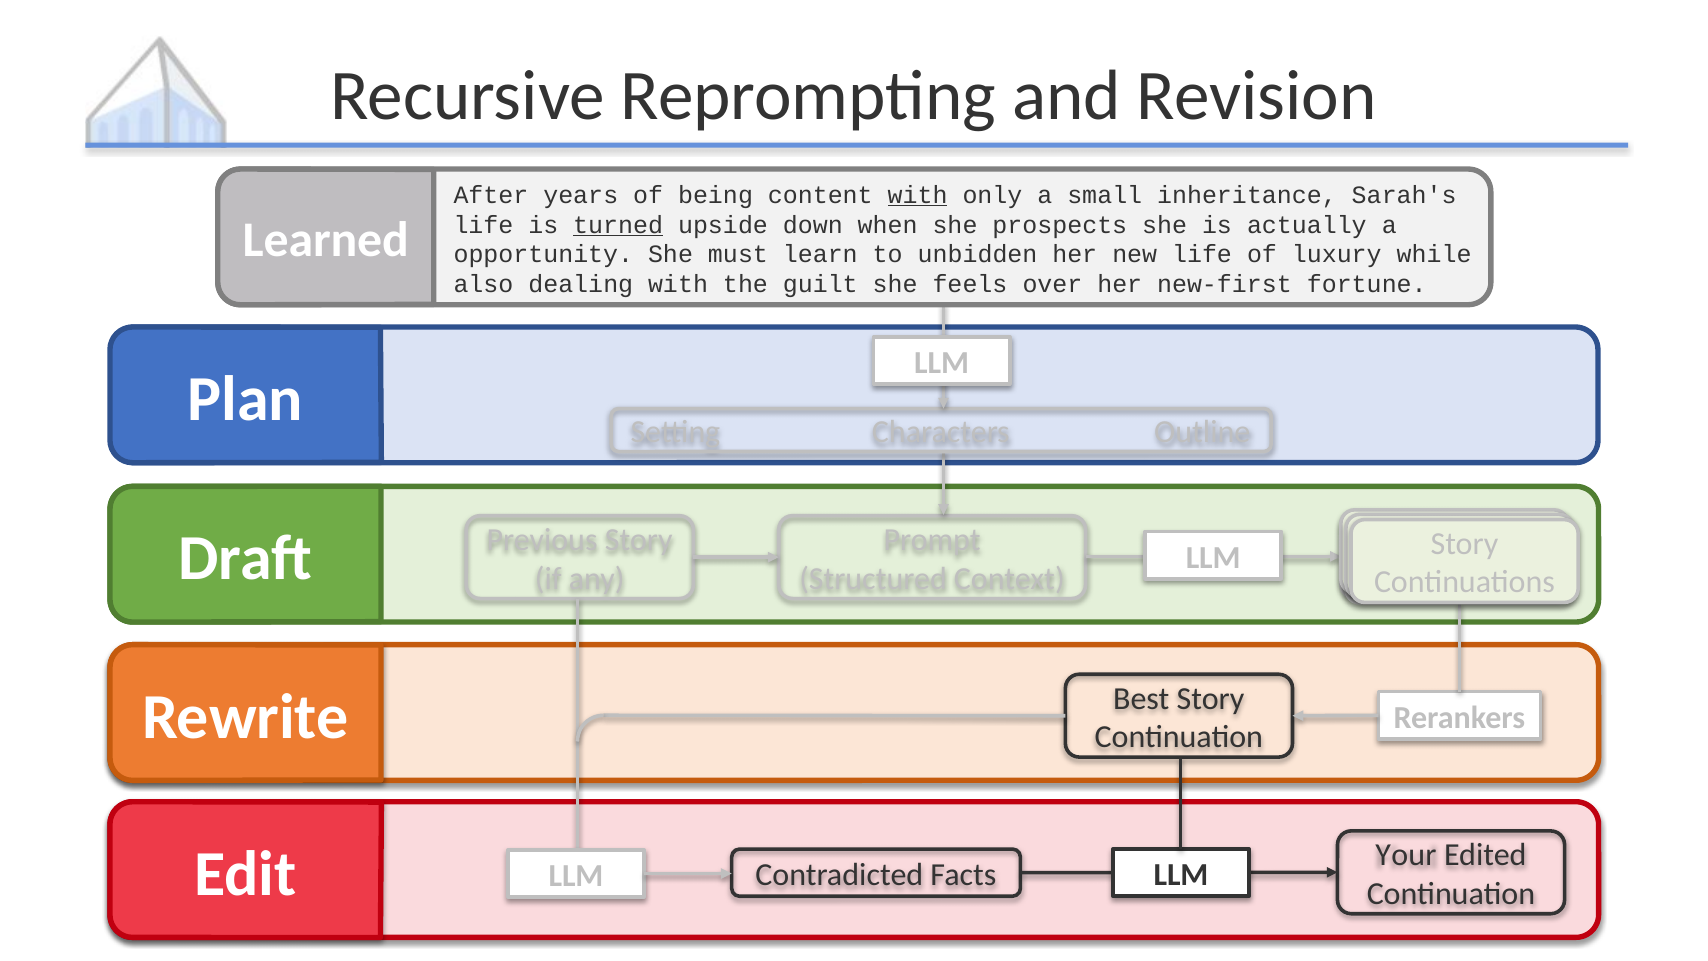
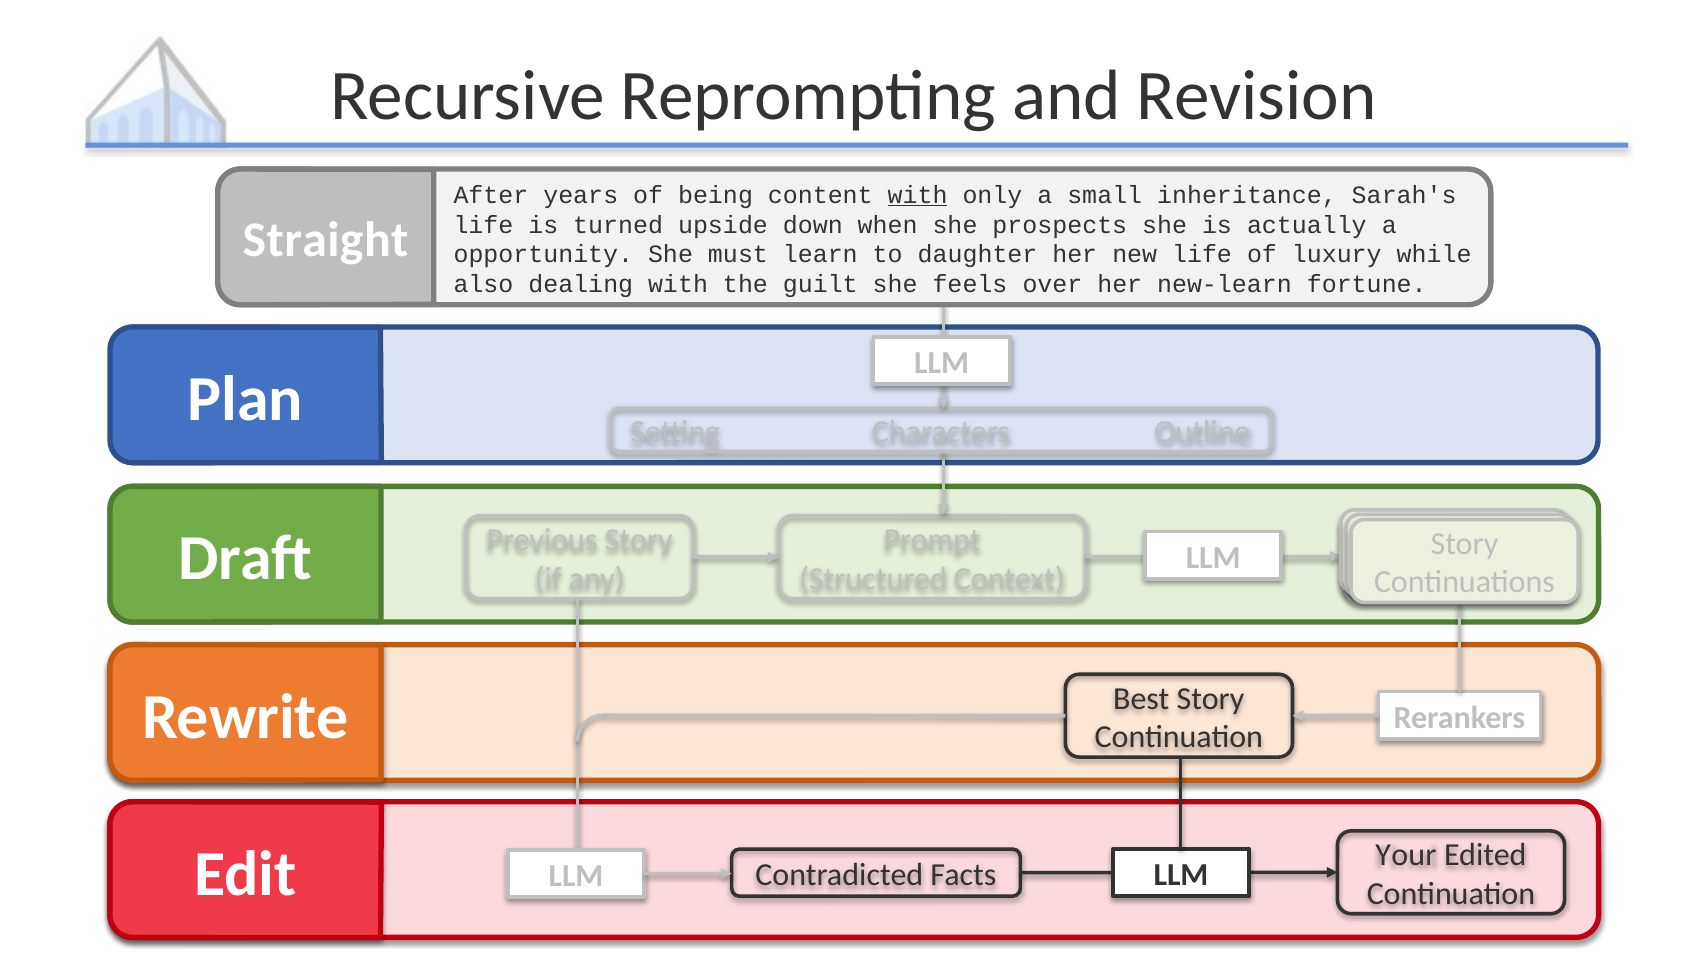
turned underline: present -> none (618, 225)
Learned: Learned -> Straight (326, 240)
unbidden: unbidden -> daughter (978, 255)
new-first: new-first -> new-learn (1224, 285)
